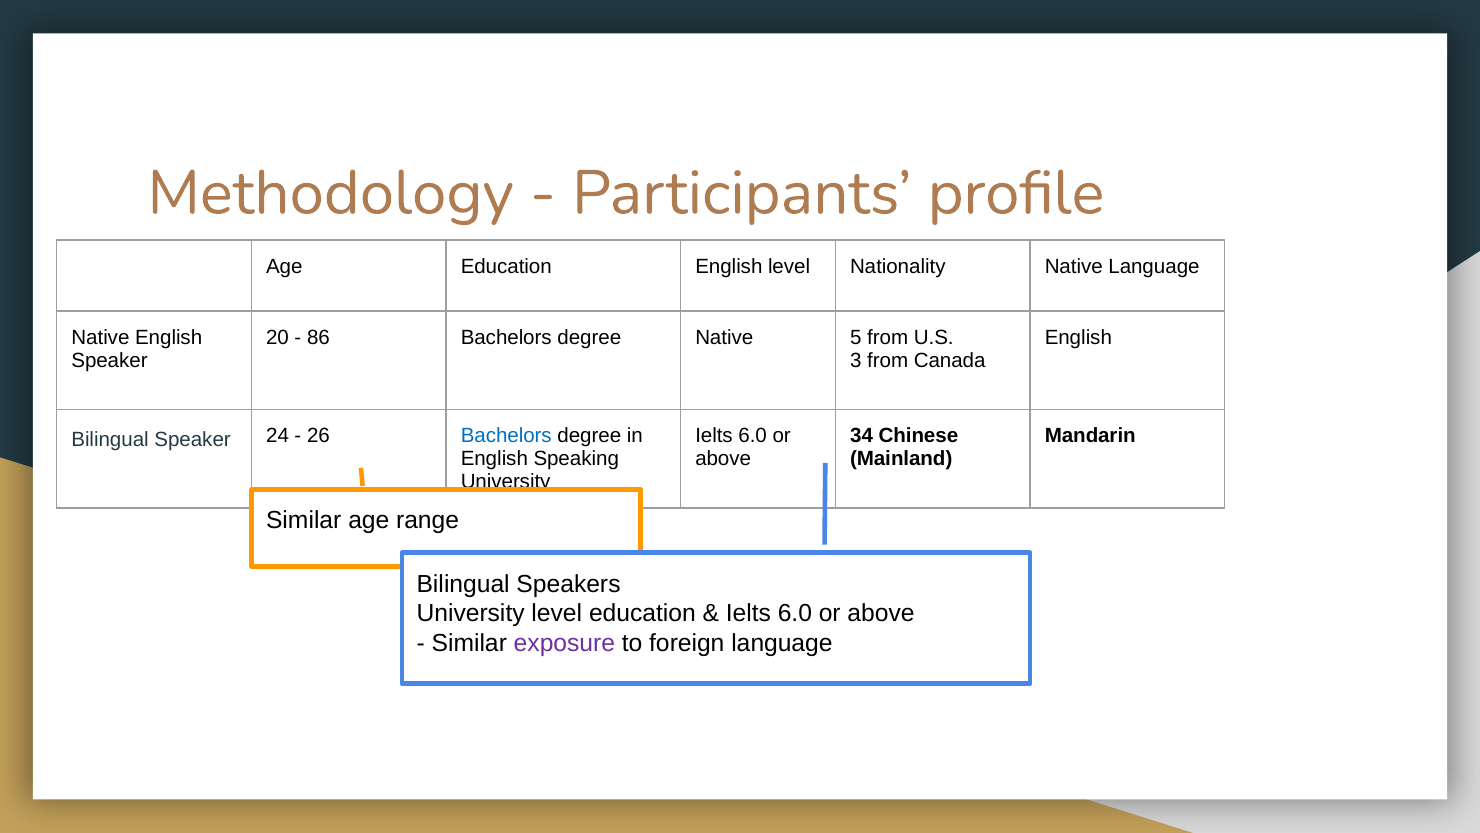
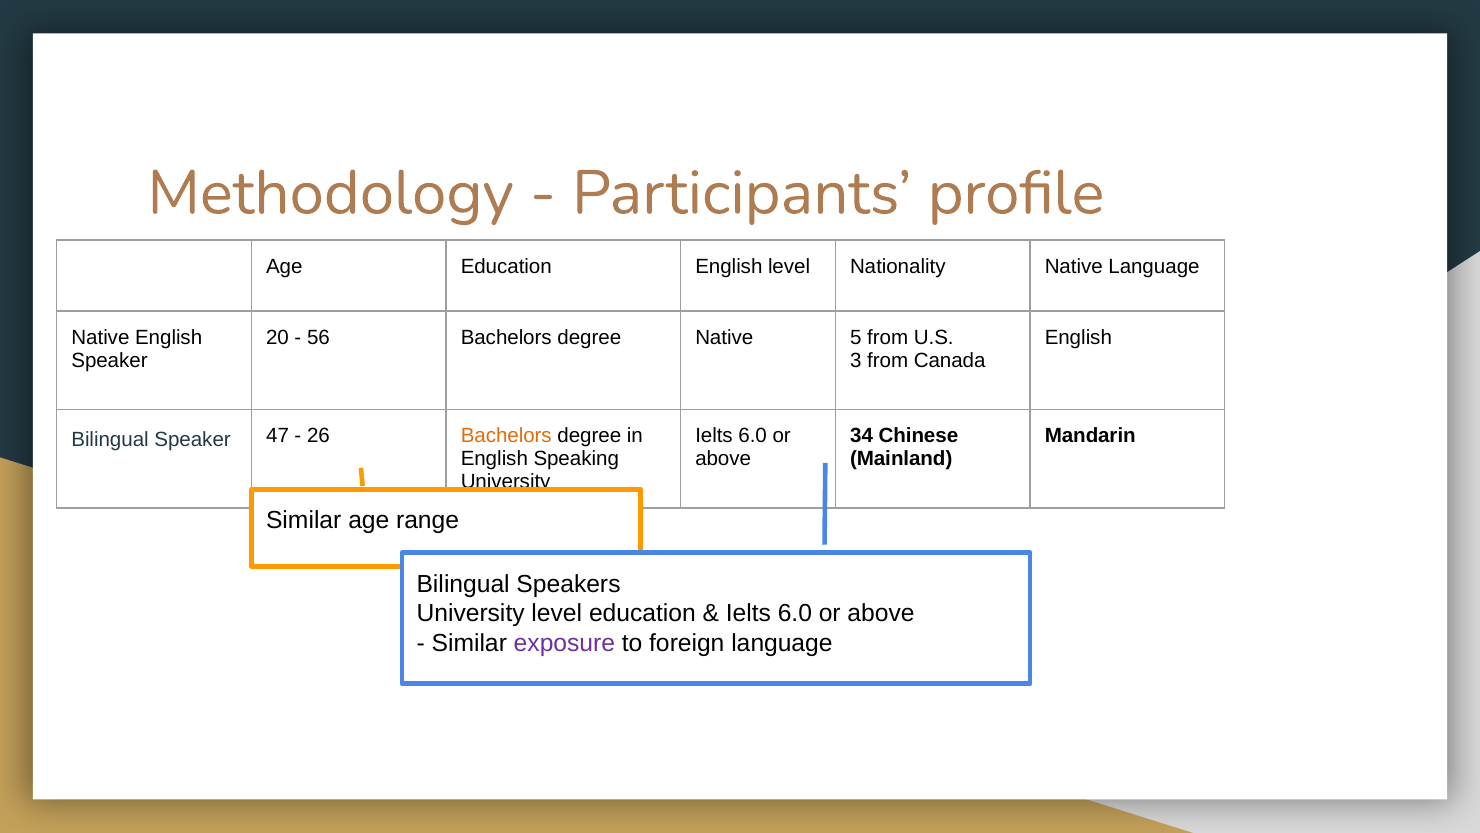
86: 86 -> 56 (318, 337)
24: 24 -> 47 (278, 436)
Bachelors colour: blue -> orange (506, 436)
